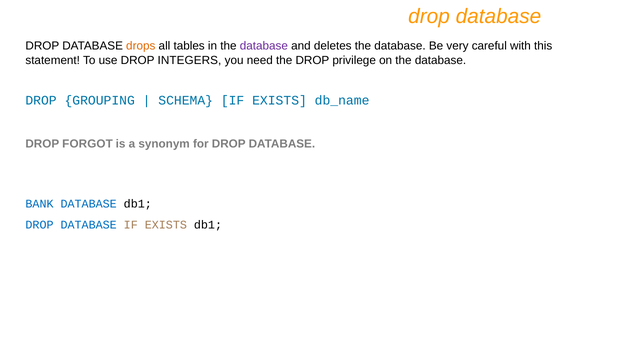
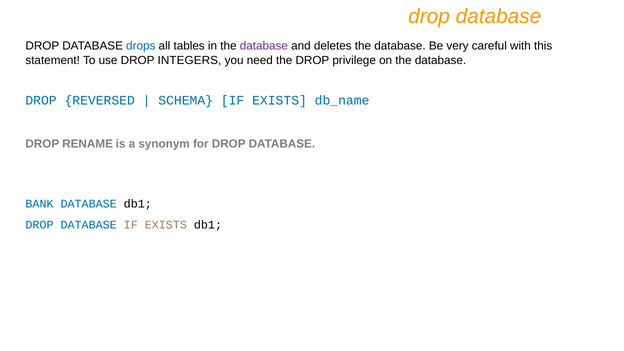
drops colour: orange -> blue (141, 46)
GROUPING: GROUPING -> REVERSED (100, 100)
FORGOT: FORGOT -> RENAME (88, 144)
